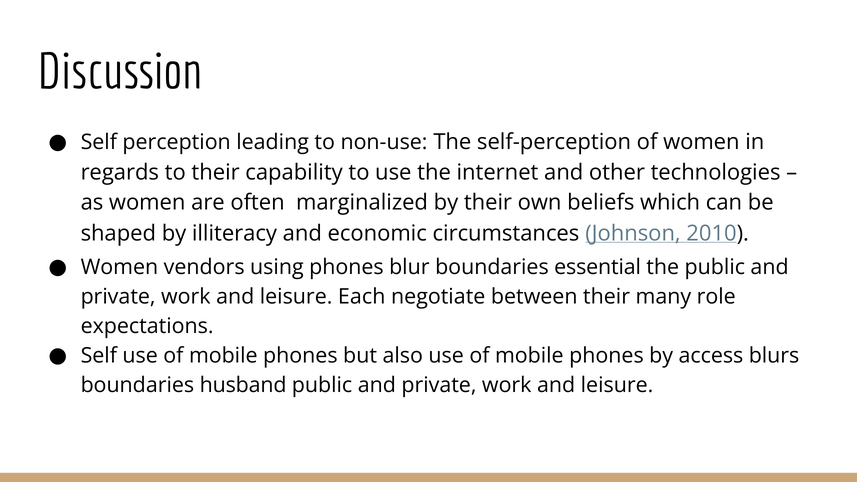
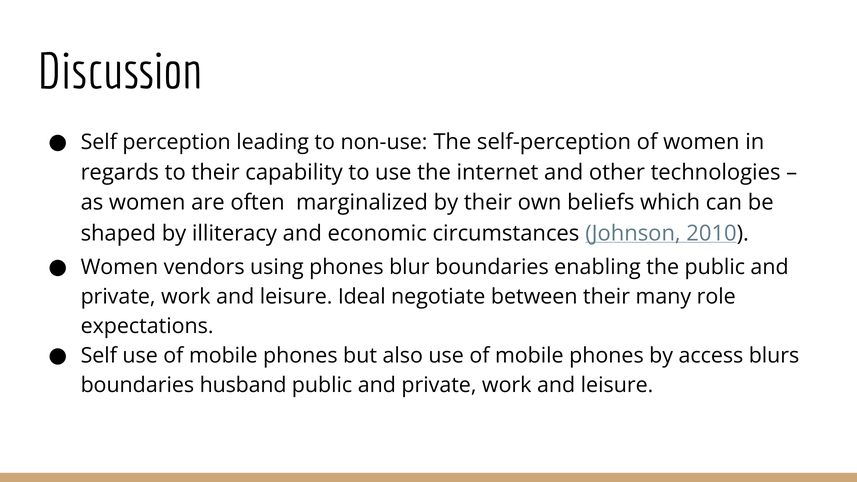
essential: essential -> enabling (597, 267)
Each: Each -> Ideal (362, 297)
